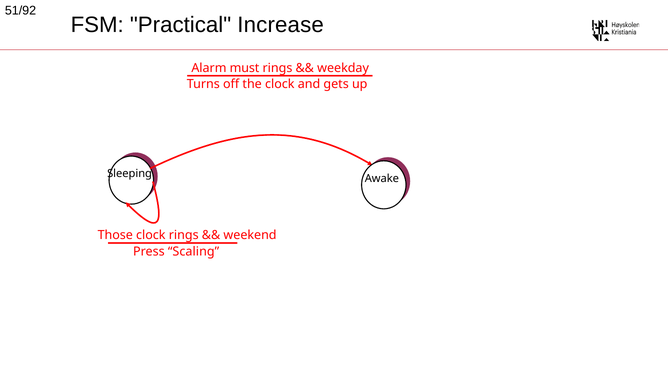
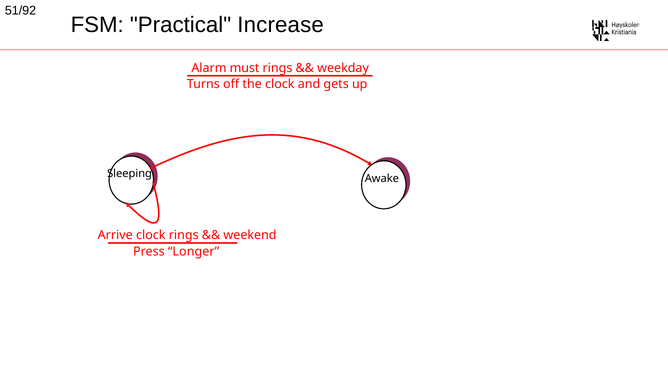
Those: Those -> Arrive (115, 235)
Scaling: Scaling -> Longer (194, 251)
